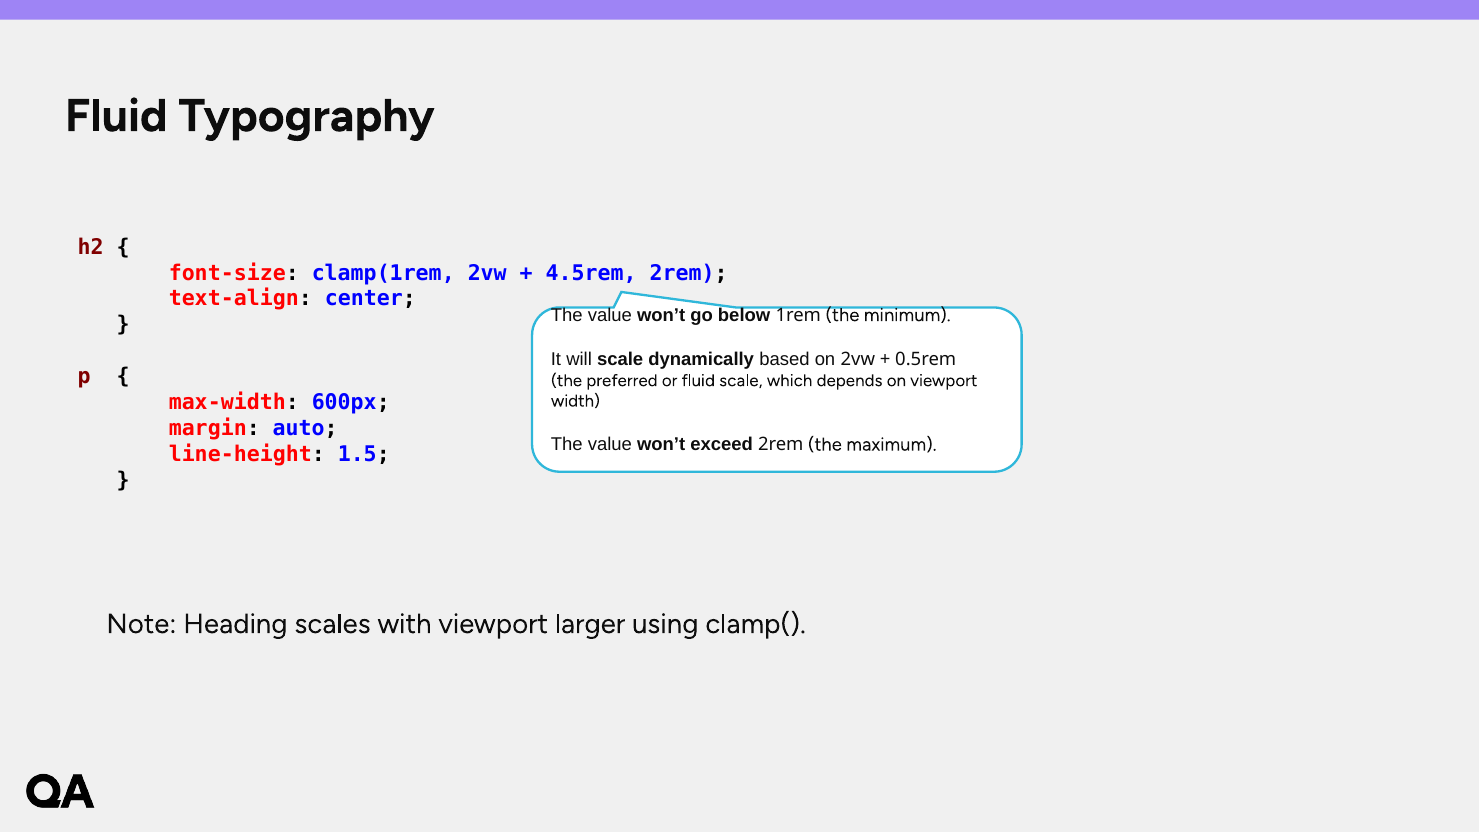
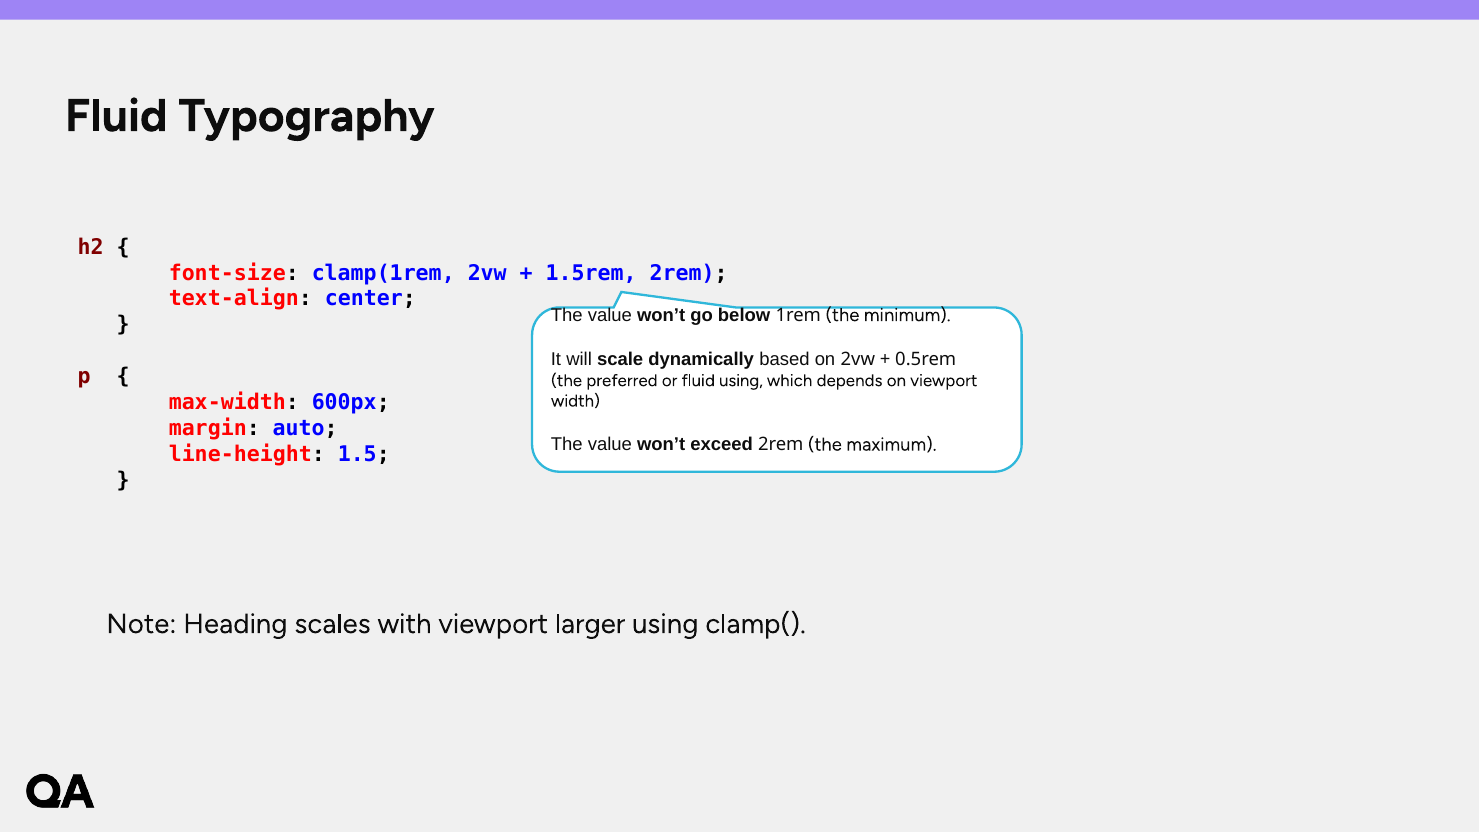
4.5rem: 4.5rem -> 1.5rem (591, 273)
fluid scale: scale -> using (741, 381)
